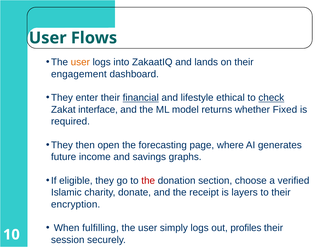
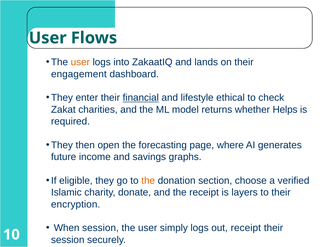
check underline: present -> none (271, 98)
interface: interface -> charities (98, 109)
Fixed: Fixed -> Helps (285, 109)
the colour: red -> orange (148, 180)
When fulfilling: fulfilling -> session (100, 228)
out profiles: profiles -> receipt (246, 228)
